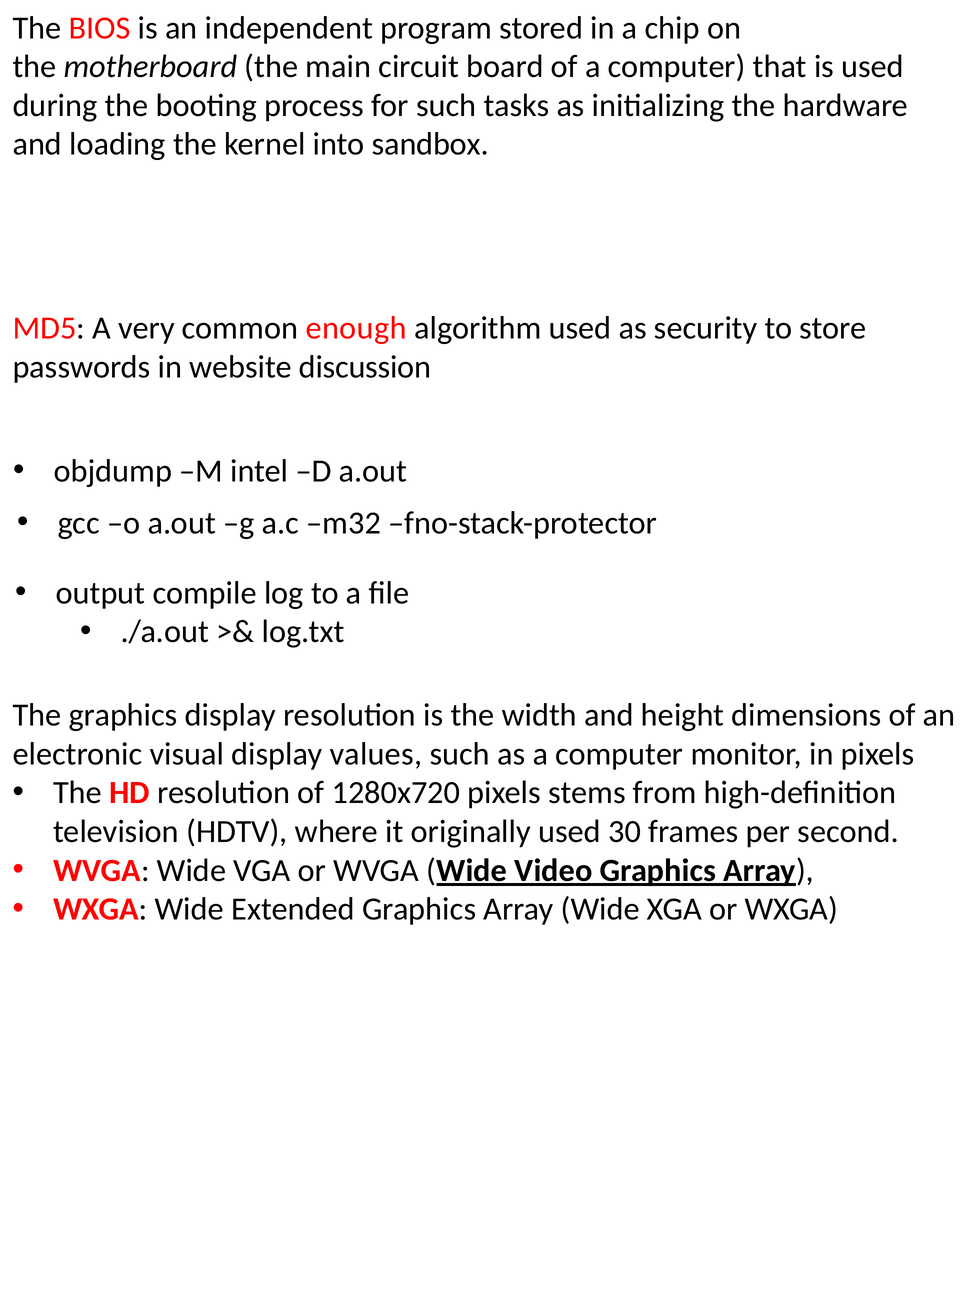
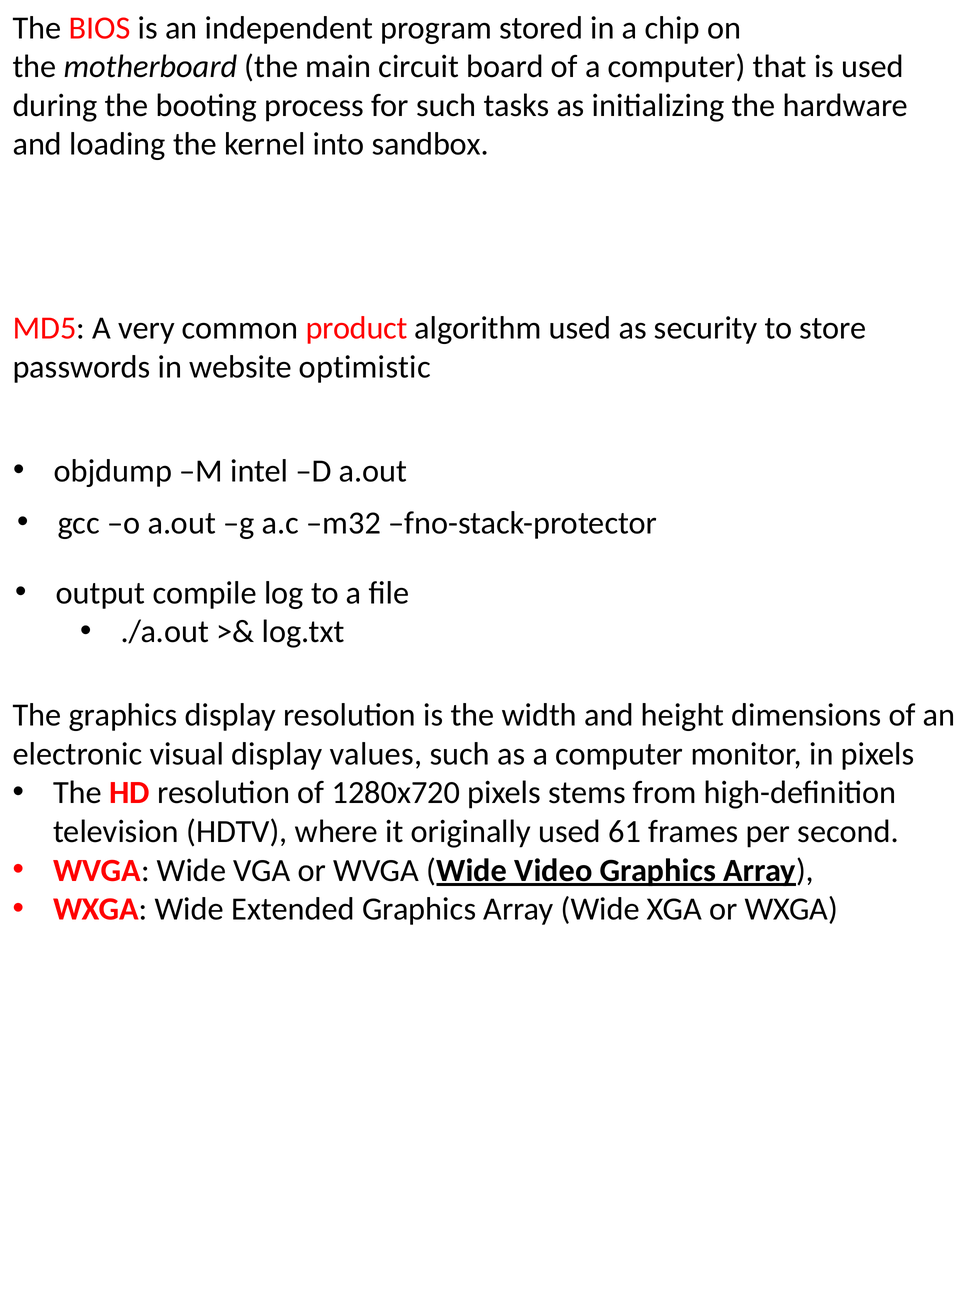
enough: enough -> product (357, 328)
discussion: discussion -> optimistic (365, 367)
30: 30 -> 61 (625, 832)
